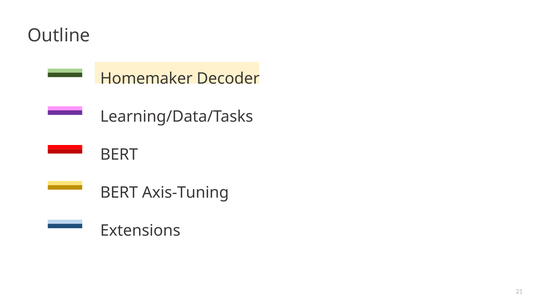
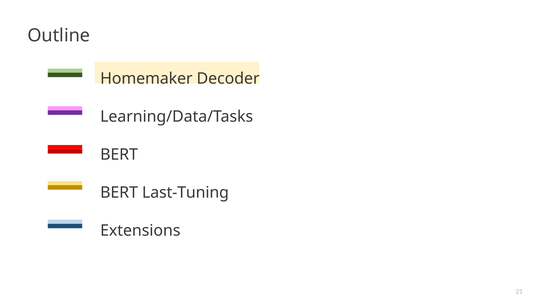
Axis-Tuning: Axis-Tuning -> Last-Tuning (185, 193)
